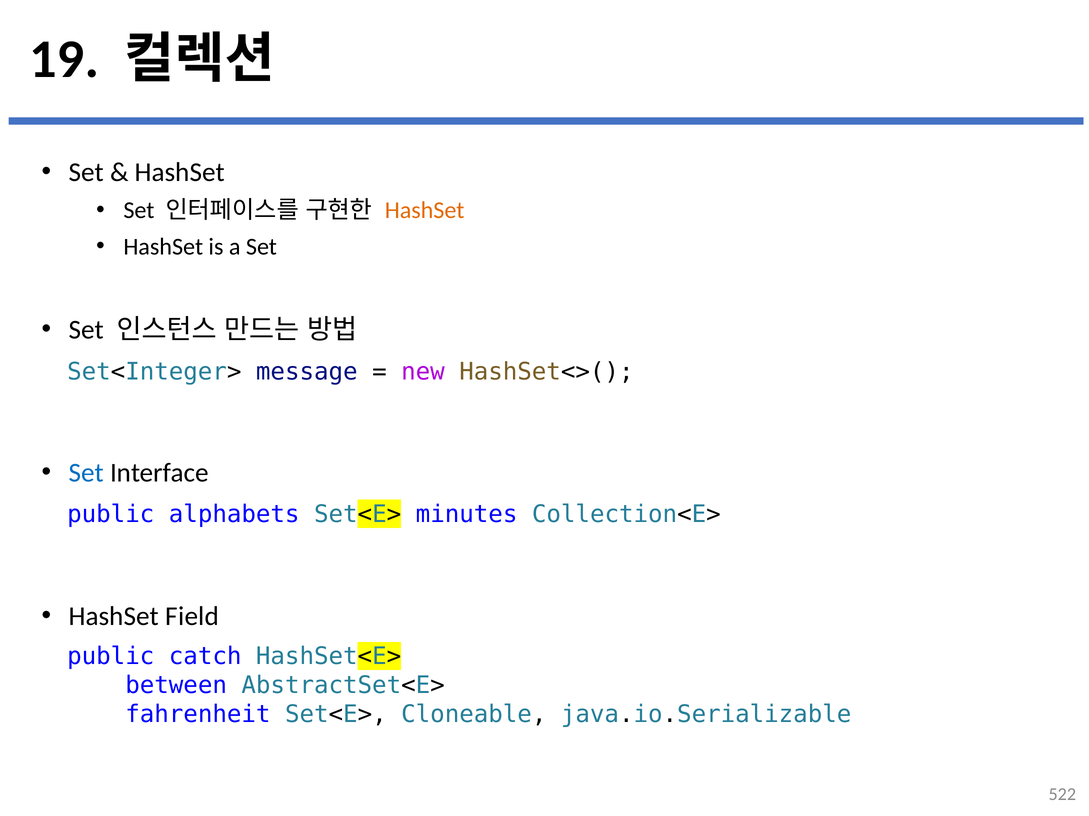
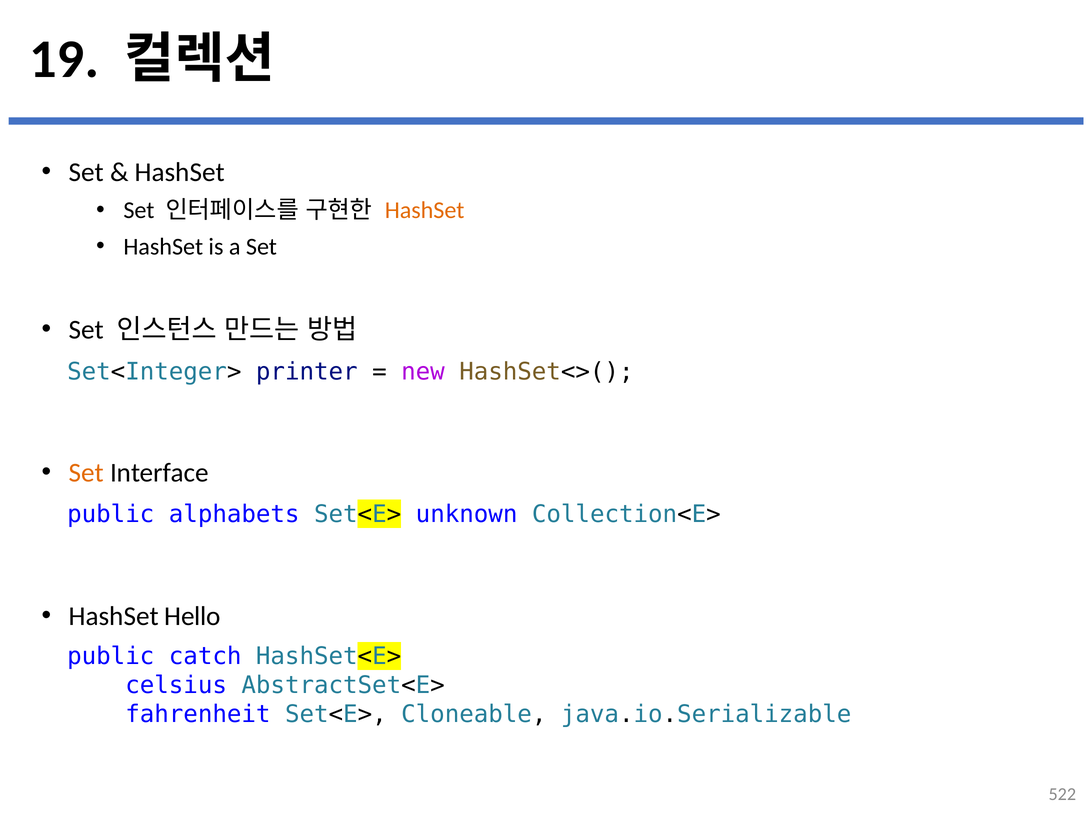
message: message -> printer (307, 372)
Set colour: blue -> orange (86, 473)
minutes: minutes -> unknown (467, 515)
Field: Field -> Hello (193, 617)
between: between -> celsius (176, 686)
